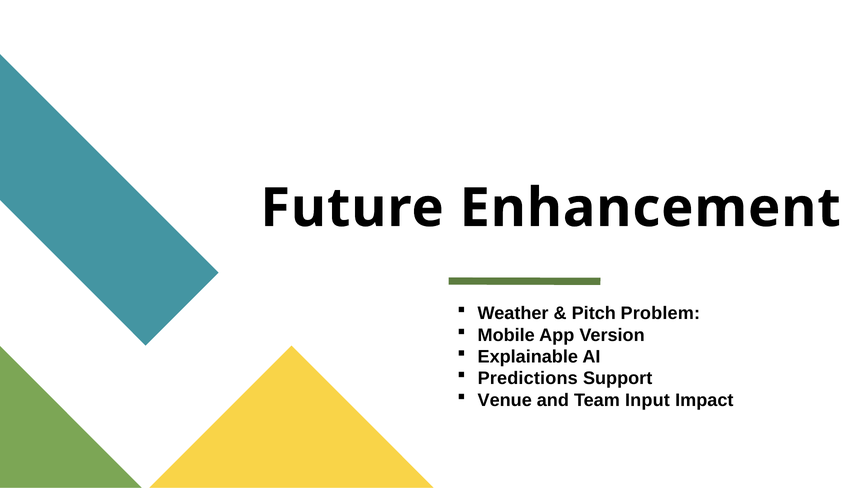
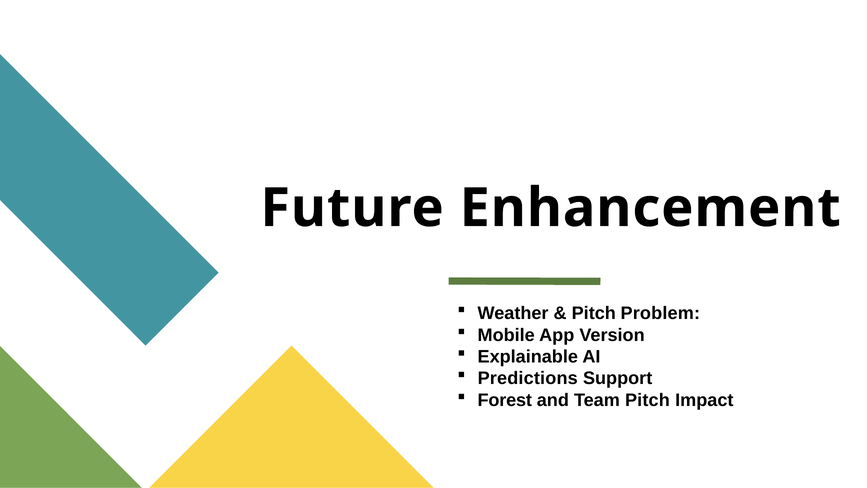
Venue: Venue -> Forest (505, 400)
Team Input: Input -> Pitch (647, 400)
